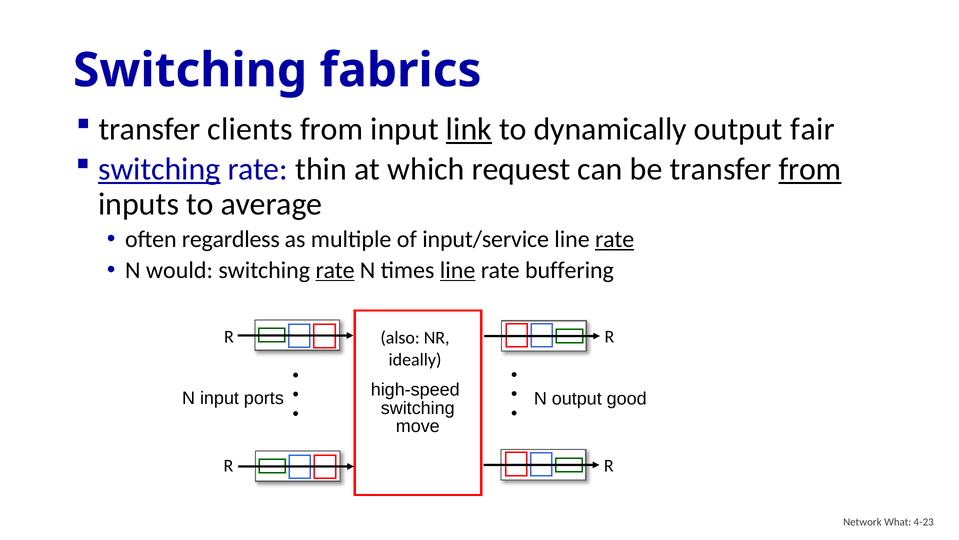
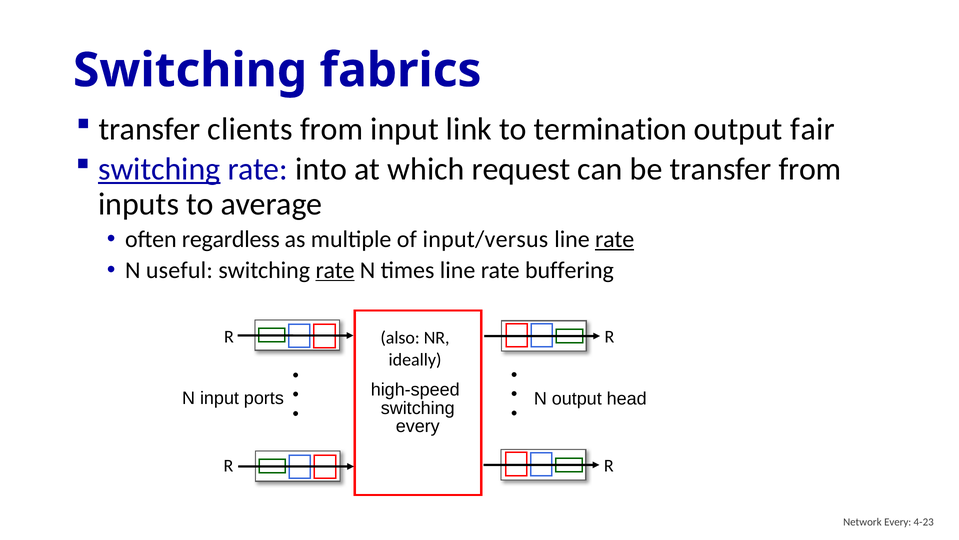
link underline: present -> none (469, 129)
dynamically: dynamically -> termination (610, 129)
thin: thin -> into (321, 169)
from underline: present -> none (810, 169)
input/service: input/service -> input/versus (485, 239)
would: would -> useful (179, 270)
line underline: present -> none (458, 270)
good: good -> head (627, 398)
move: move -> every (418, 426)
Network What: What -> Every (898, 522)
